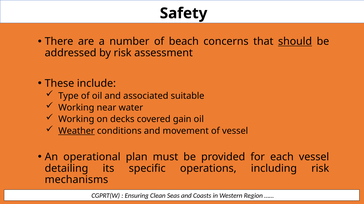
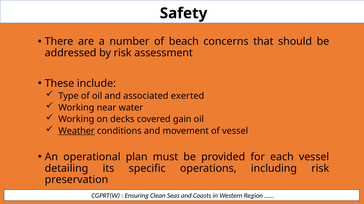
should underline: present -> none (295, 42)
suitable: suitable -> exerted (187, 96)
mechanisms: mechanisms -> preservation (76, 180)
